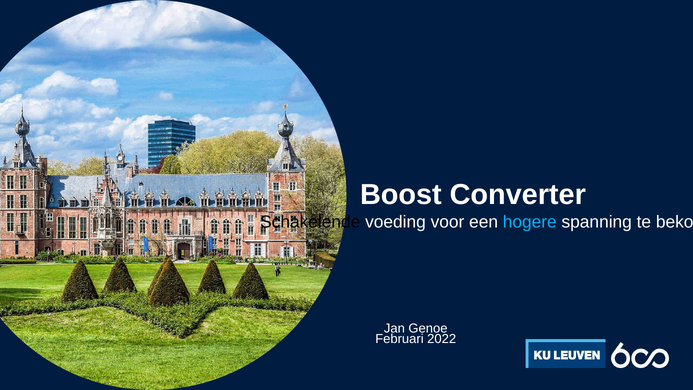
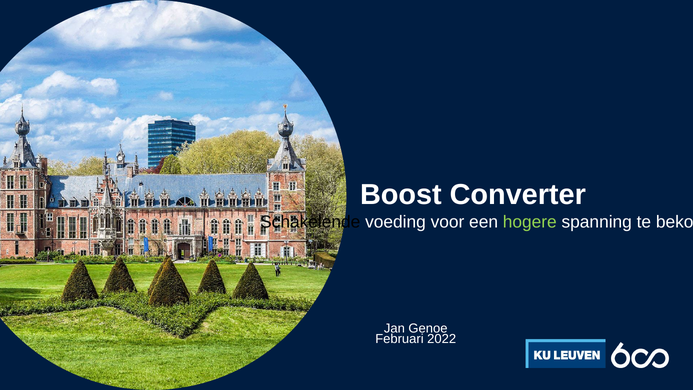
hogere colour: light blue -> light green (530, 222)
